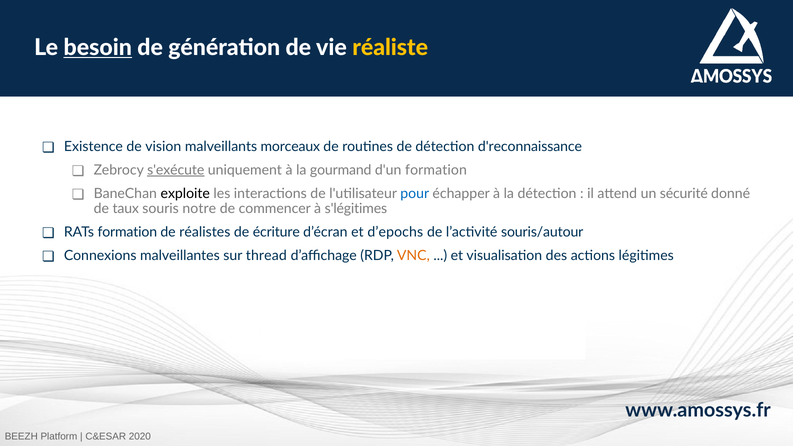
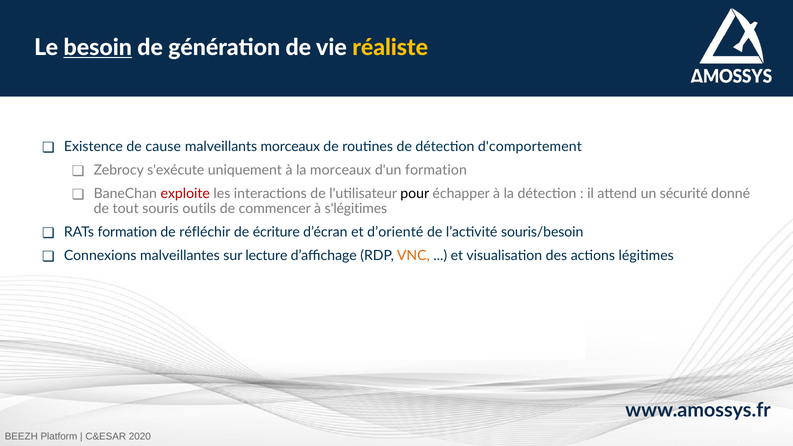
vision: vision -> cause (163, 147)
d'reconnaissance: d'reconnaissance -> d'comportement (530, 147)
s'exécute underline: present -> none (176, 170)
la gourmand: gourmand -> morceaux (341, 170)
exploite colour: black -> red (185, 194)
pour colour: blue -> black (415, 194)
taux: taux -> tout (126, 209)
notre: notre -> outils (199, 209)
réalistes: réalistes -> réfléchir (205, 232)
d’epochs: d’epochs -> d’orienté (395, 232)
souris/autour: souris/autour -> souris/besoin (542, 232)
thread: thread -> lecture (266, 256)
